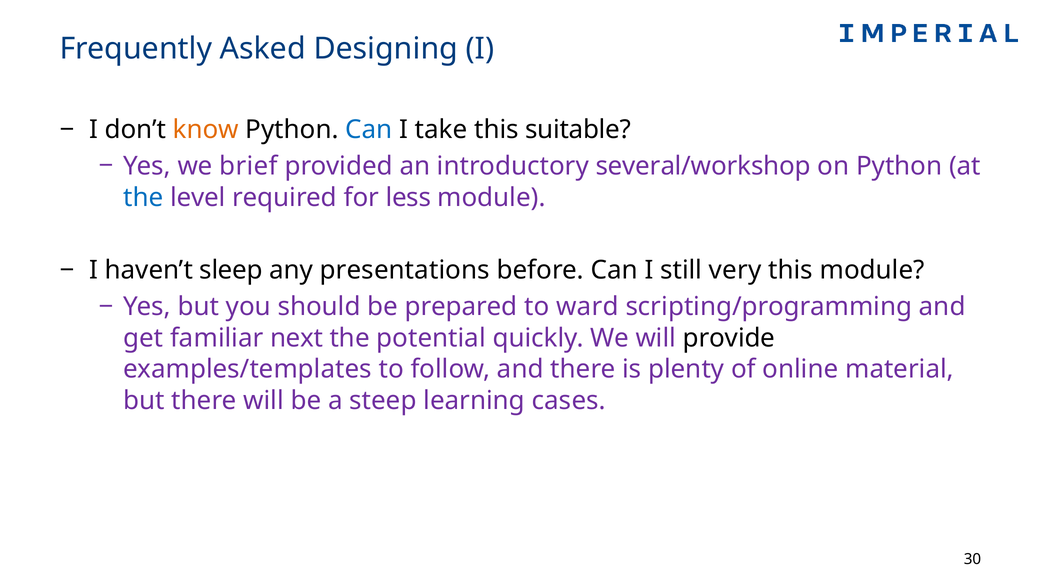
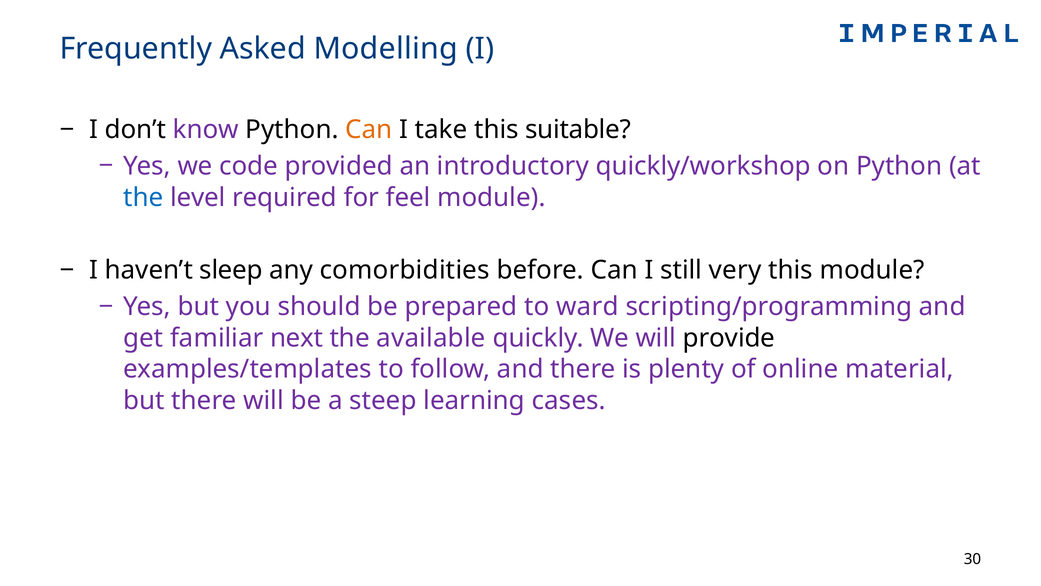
Designing: Designing -> Modelling (386, 49)
know colour: orange -> purple (206, 130)
Can colour: blue -> orange (369, 130)
brief: brief -> code (249, 166)
several/workshop: several/workshop -> quickly/workshop (703, 166)
less: less -> feel (408, 197)
presentations: presentations -> comorbidities (405, 270)
potential: potential -> available (431, 338)
